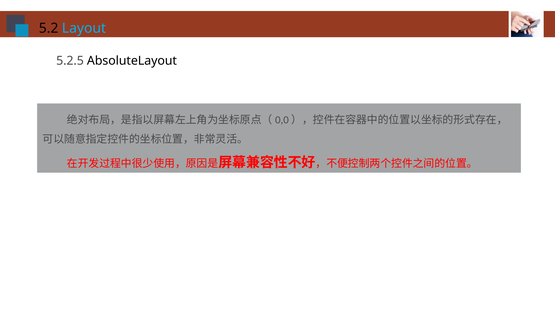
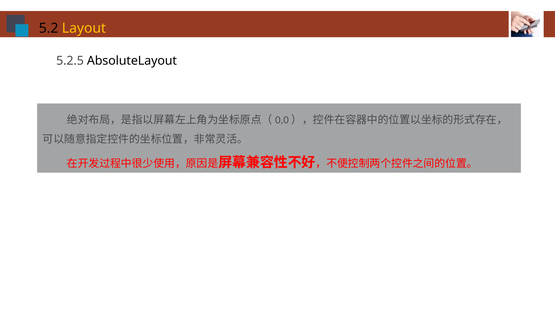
Layout colour: light blue -> yellow (84, 28)
